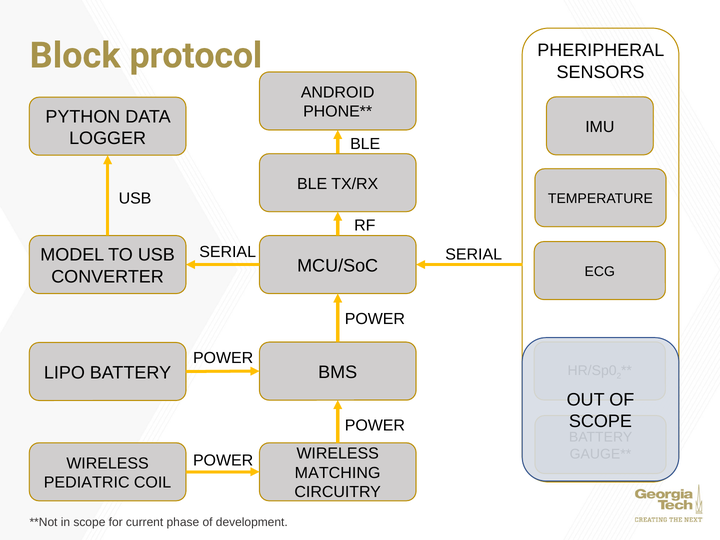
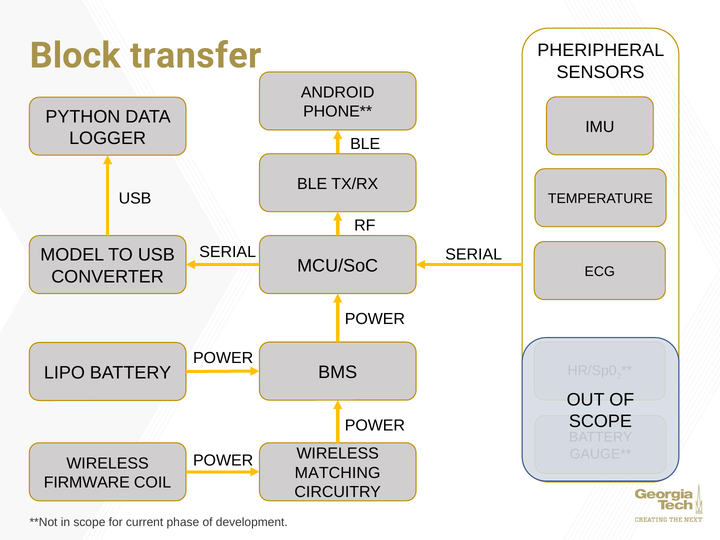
protocol: protocol -> transfer (196, 56)
PEDIATRIC: PEDIATRIC -> FIRMWARE (87, 483)
